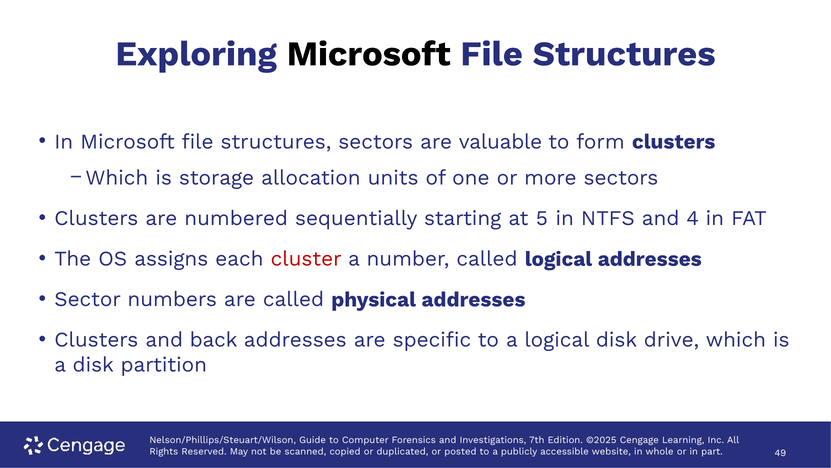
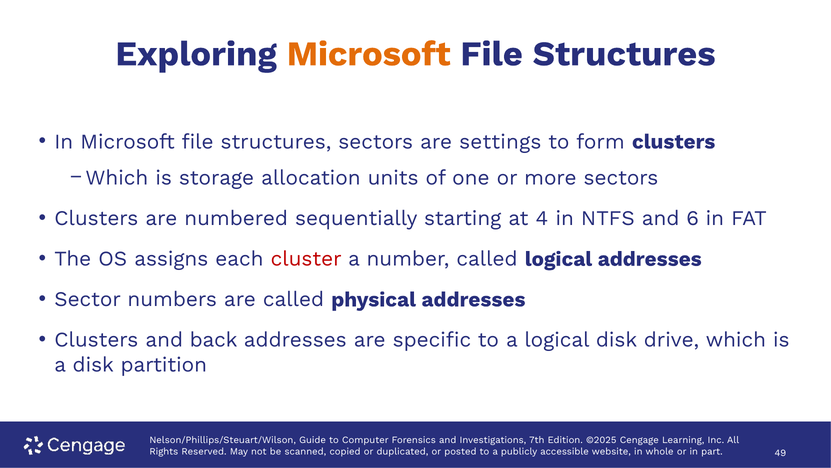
Microsoft colour: black -> orange (369, 54)
valuable: valuable -> settings (500, 141)
5: 5 -> 4 (542, 218)
4: 4 -> 6 (693, 218)
